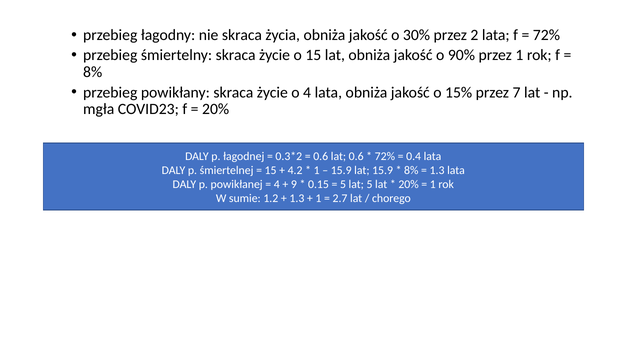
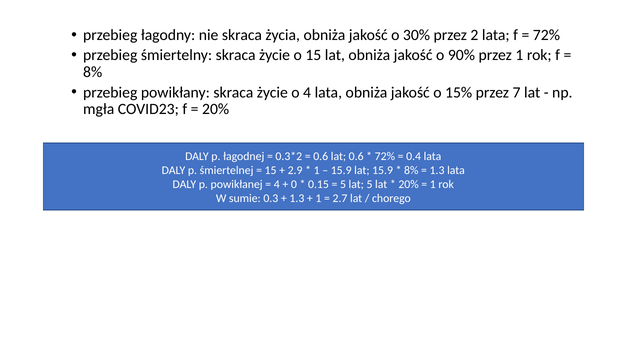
4.2: 4.2 -> 2.9 (295, 170)
9: 9 -> 0 (294, 184)
1.2: 1.2 -> 0.3 (271, 198)
